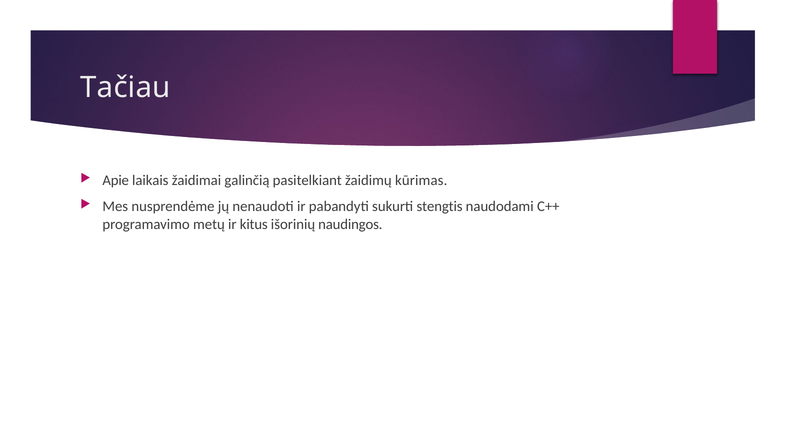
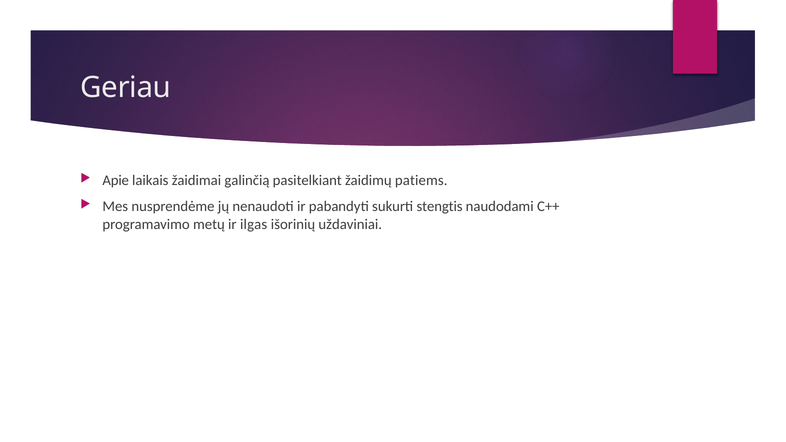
Tačiau: Tačiau -> Geriau (126, 88)
kūrimas: kūrimas -> patiems (421, 181)
kitus: kitus -> ilgas (254, 224)
naudingos: naudingos -> uždaviniai (350, 224)
